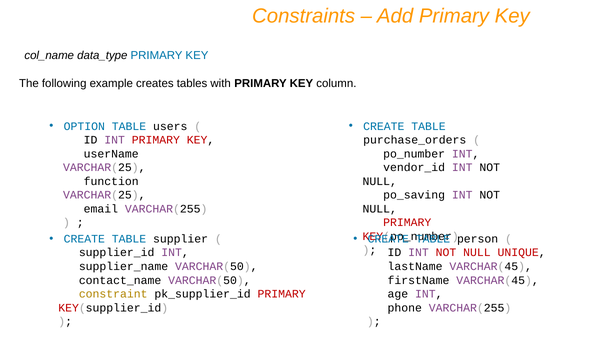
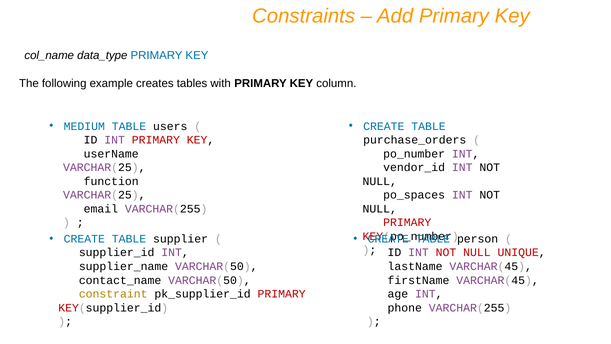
OPTION: OPTION -> MEDIUM (84, 126)
po_saving: po_saving -> po_spaces (414, 195)
